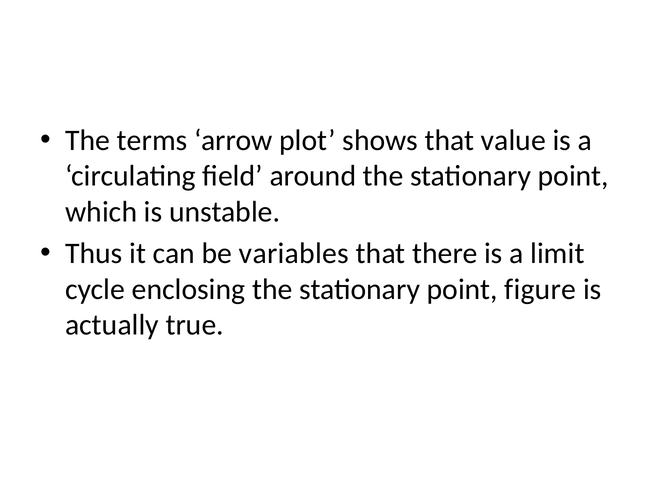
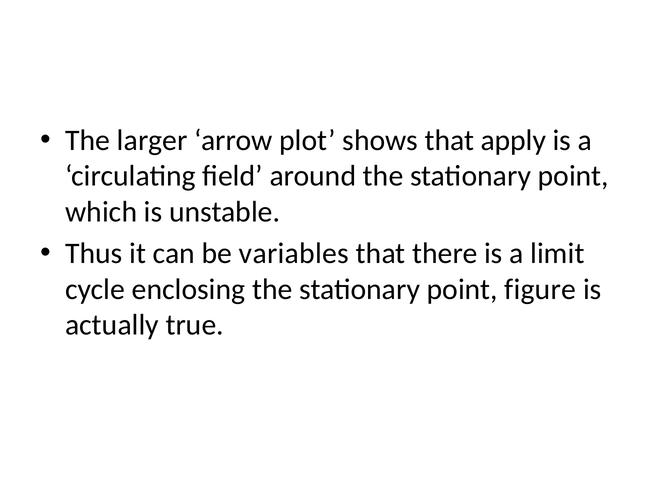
terms: terms -> larger (152, 140)
value: value -> apply (513, 140)
